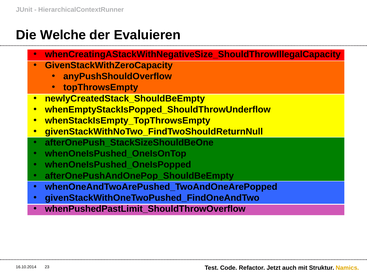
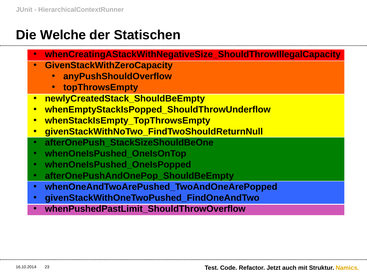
Evaluieren: Evaluieren -> Statischen (147, 35)
